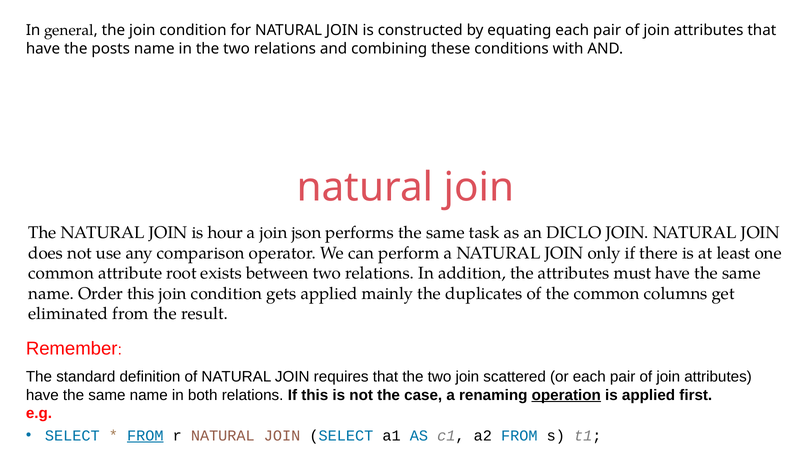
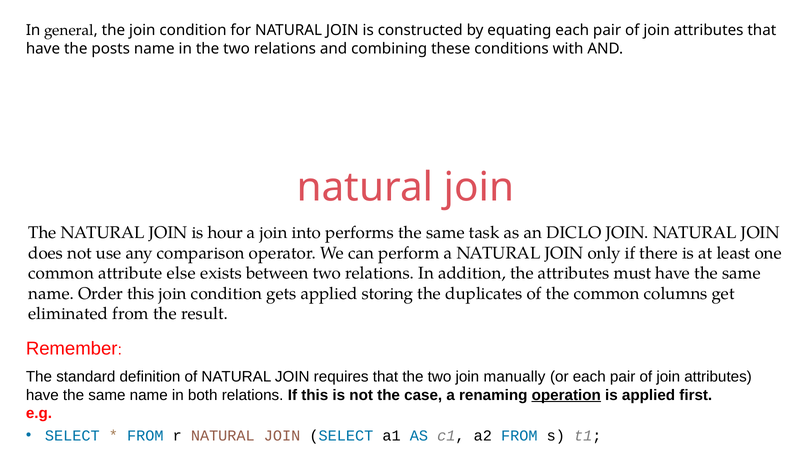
json: json -> into (306, 233)
root: root -> else (181, 273)
mainly: mainly -> storing (388, 294)
scattered: scattered -> manually (515, 377)
FROM underline: present -> none (145, 436)
